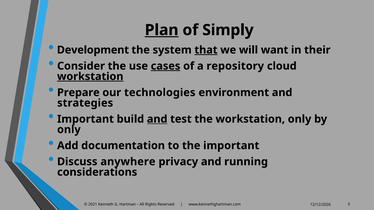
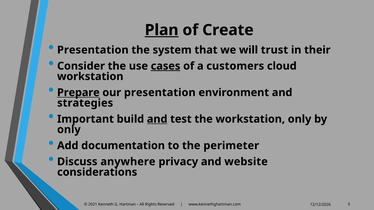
Simply: Simply -> Create (228, 30)
Development: Development -> Presentation (93, 50)
that underline: present -> none (206, 50)
want: want -> trust (274, 50)
repository: repository -> customers (235, 66)
workstation underline: present -> none (90, 77)
Prepare underline: none -> present (78, 93)
our technologies: technologies -> presentation (160, 93)
the important: important -> perimeter (231, 146)
running: running -> website (246, 162)
